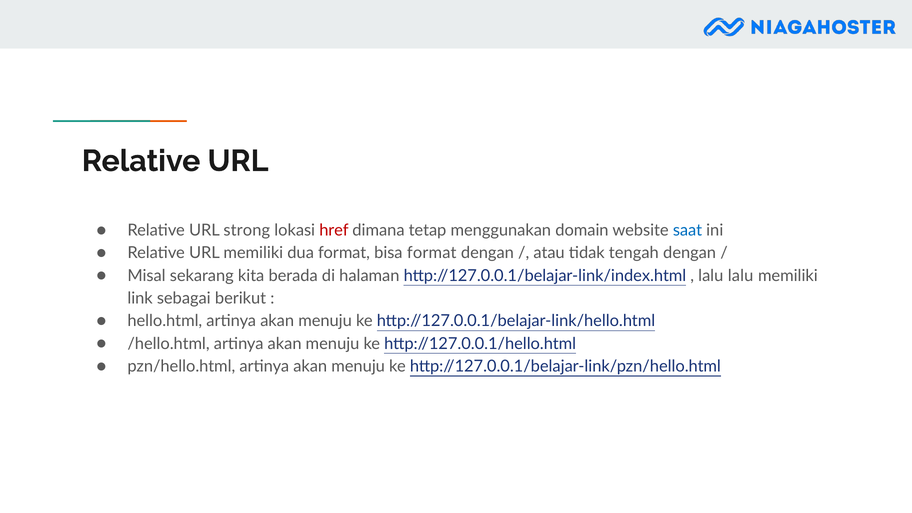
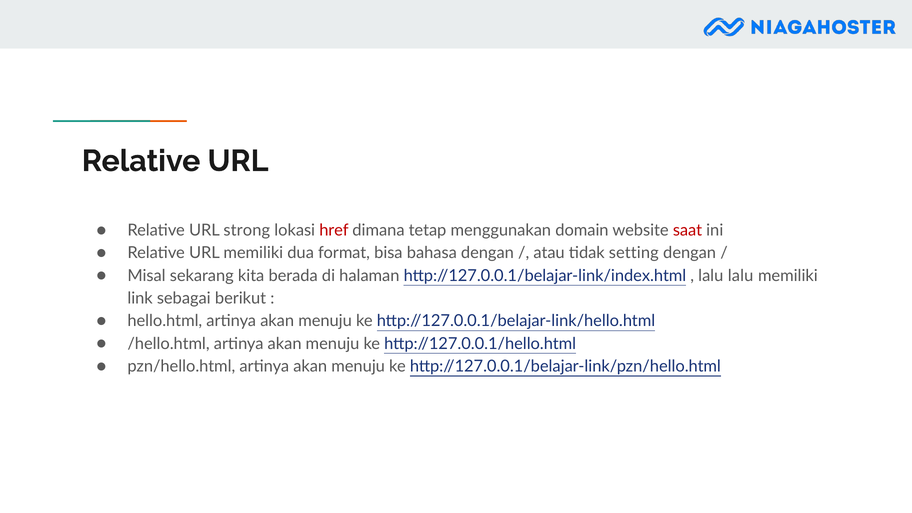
saat colour: blue -> red (688, 230)
bisa format: format -> bahasa (432, 253)
tengah: tengah -> setting (634, 253)
